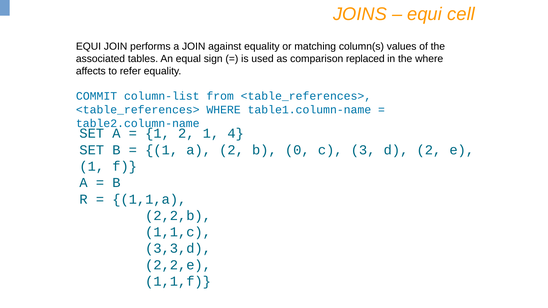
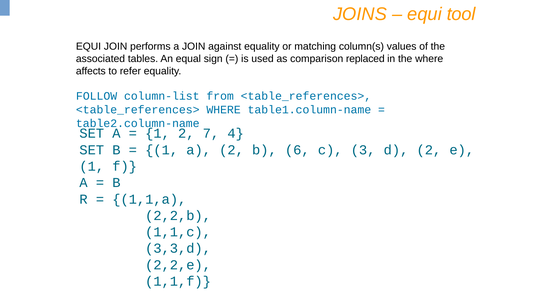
cell: cell -> tool (461, 14)
COMMIT: COMMIT -> FOLLOW (97, 96)
2 1: 1 -> 7 (211, 134)
0: 0 -> 6 (297, 150)
